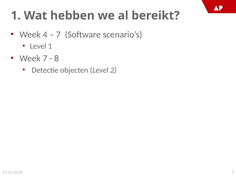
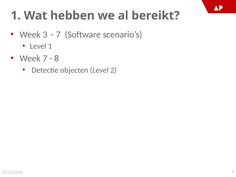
4: 4 -> 3 (45, 34)
